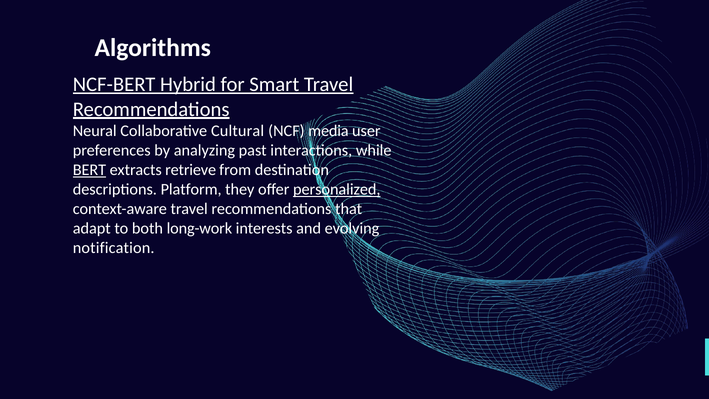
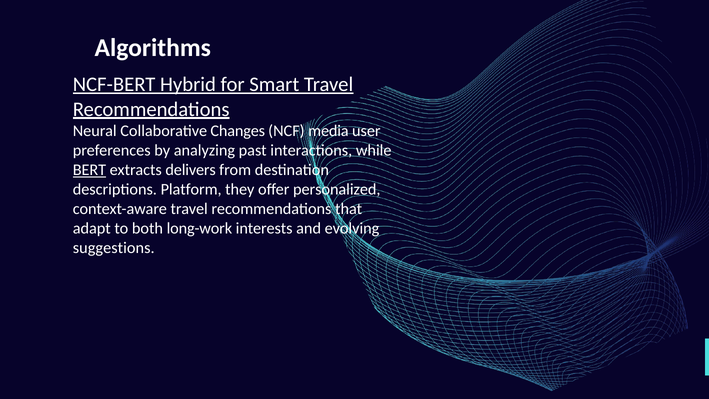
Cultural: Cultural -> Changes (238, 131)
retrieve: retrieve -> delivers (191, 170)
personalized underline: present -> none (337, 189)
notification: notification -> suggestions (114, 248)
